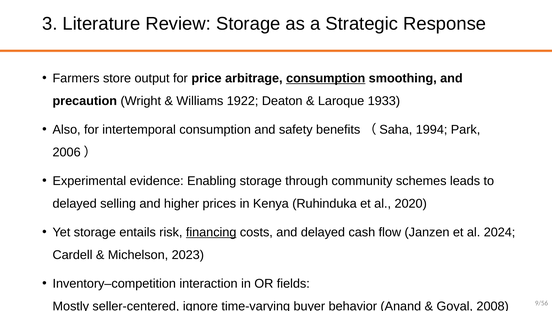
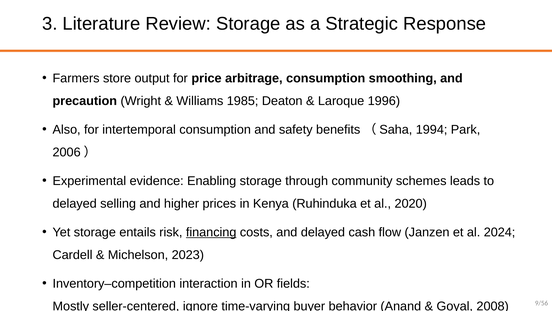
consumption underline: present -> none (326, 78)
1922: 1922 -> 1985 (243, 101)
1933: 1933 -> 1996 (384, 101)
